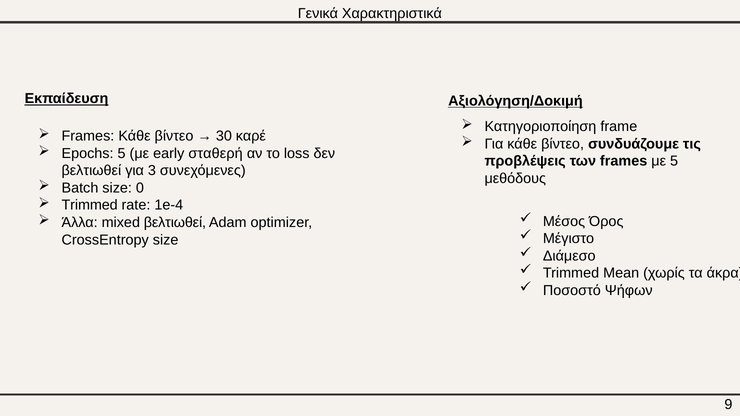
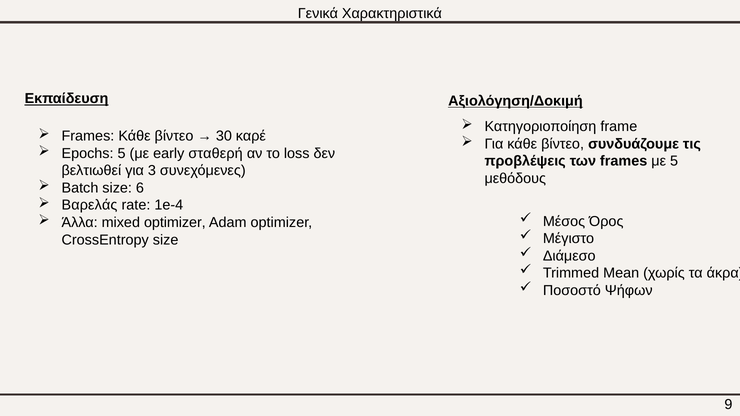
0: 0 -> 6 (140, 188)
Trimmed: Trimmed -> Βαρελάς (90, 205)
mixed βελτιωθεί: βελτιωθεί -> optimizer (175, 223)
